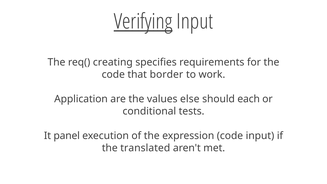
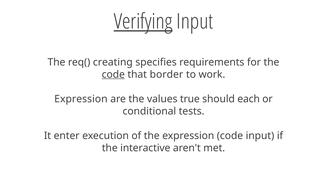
code underline: none -> present (113, 74)
Application: Application -> Expression (81, 99)
else: else -> true (190, 99)
panel: panel -> enter (67, 136)
translated: translated -> interactive (145, 148)
